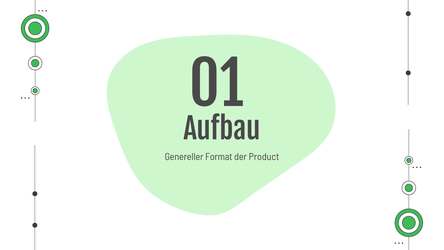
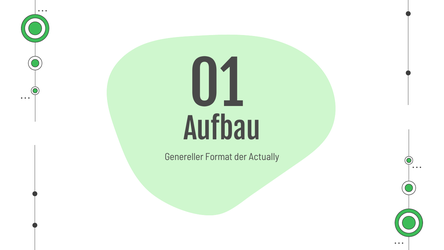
Product: Product -> Actually (264, 157)
